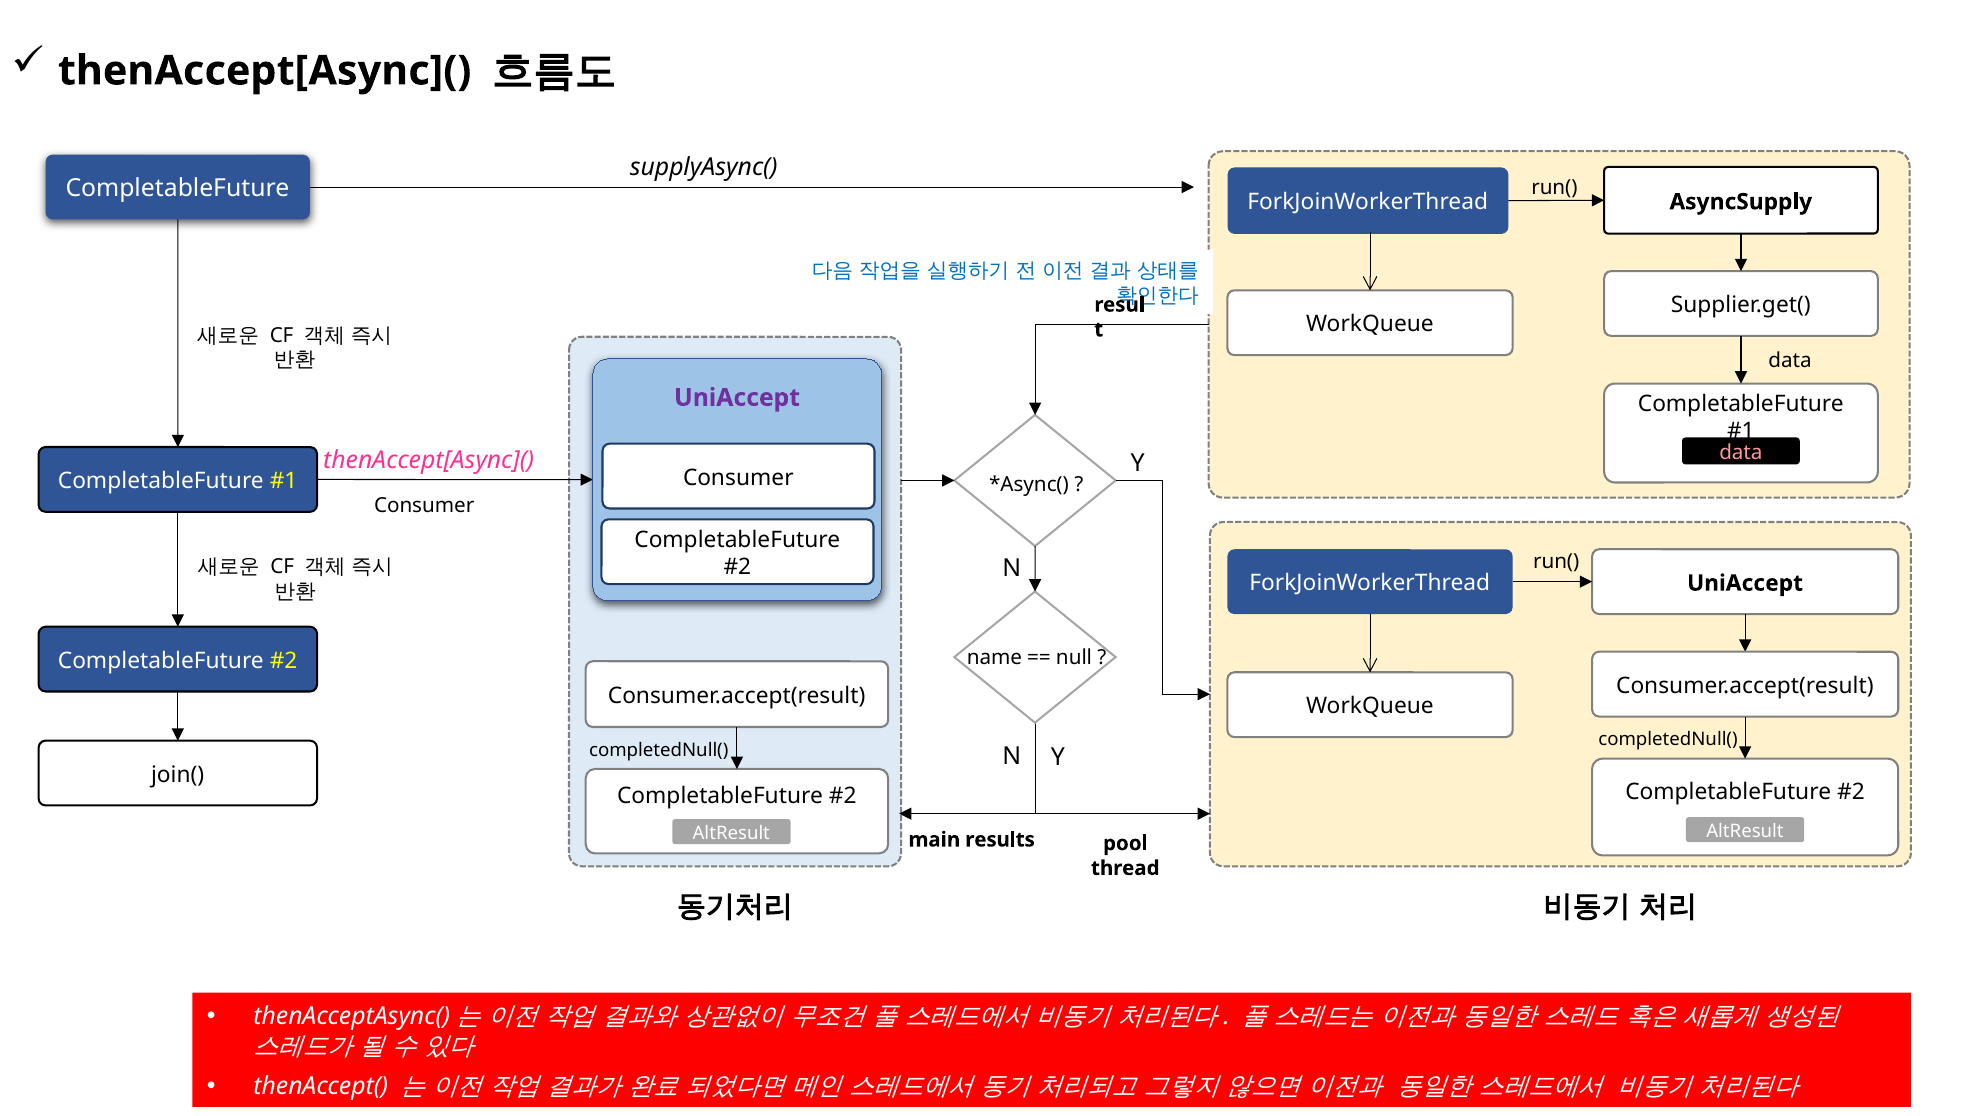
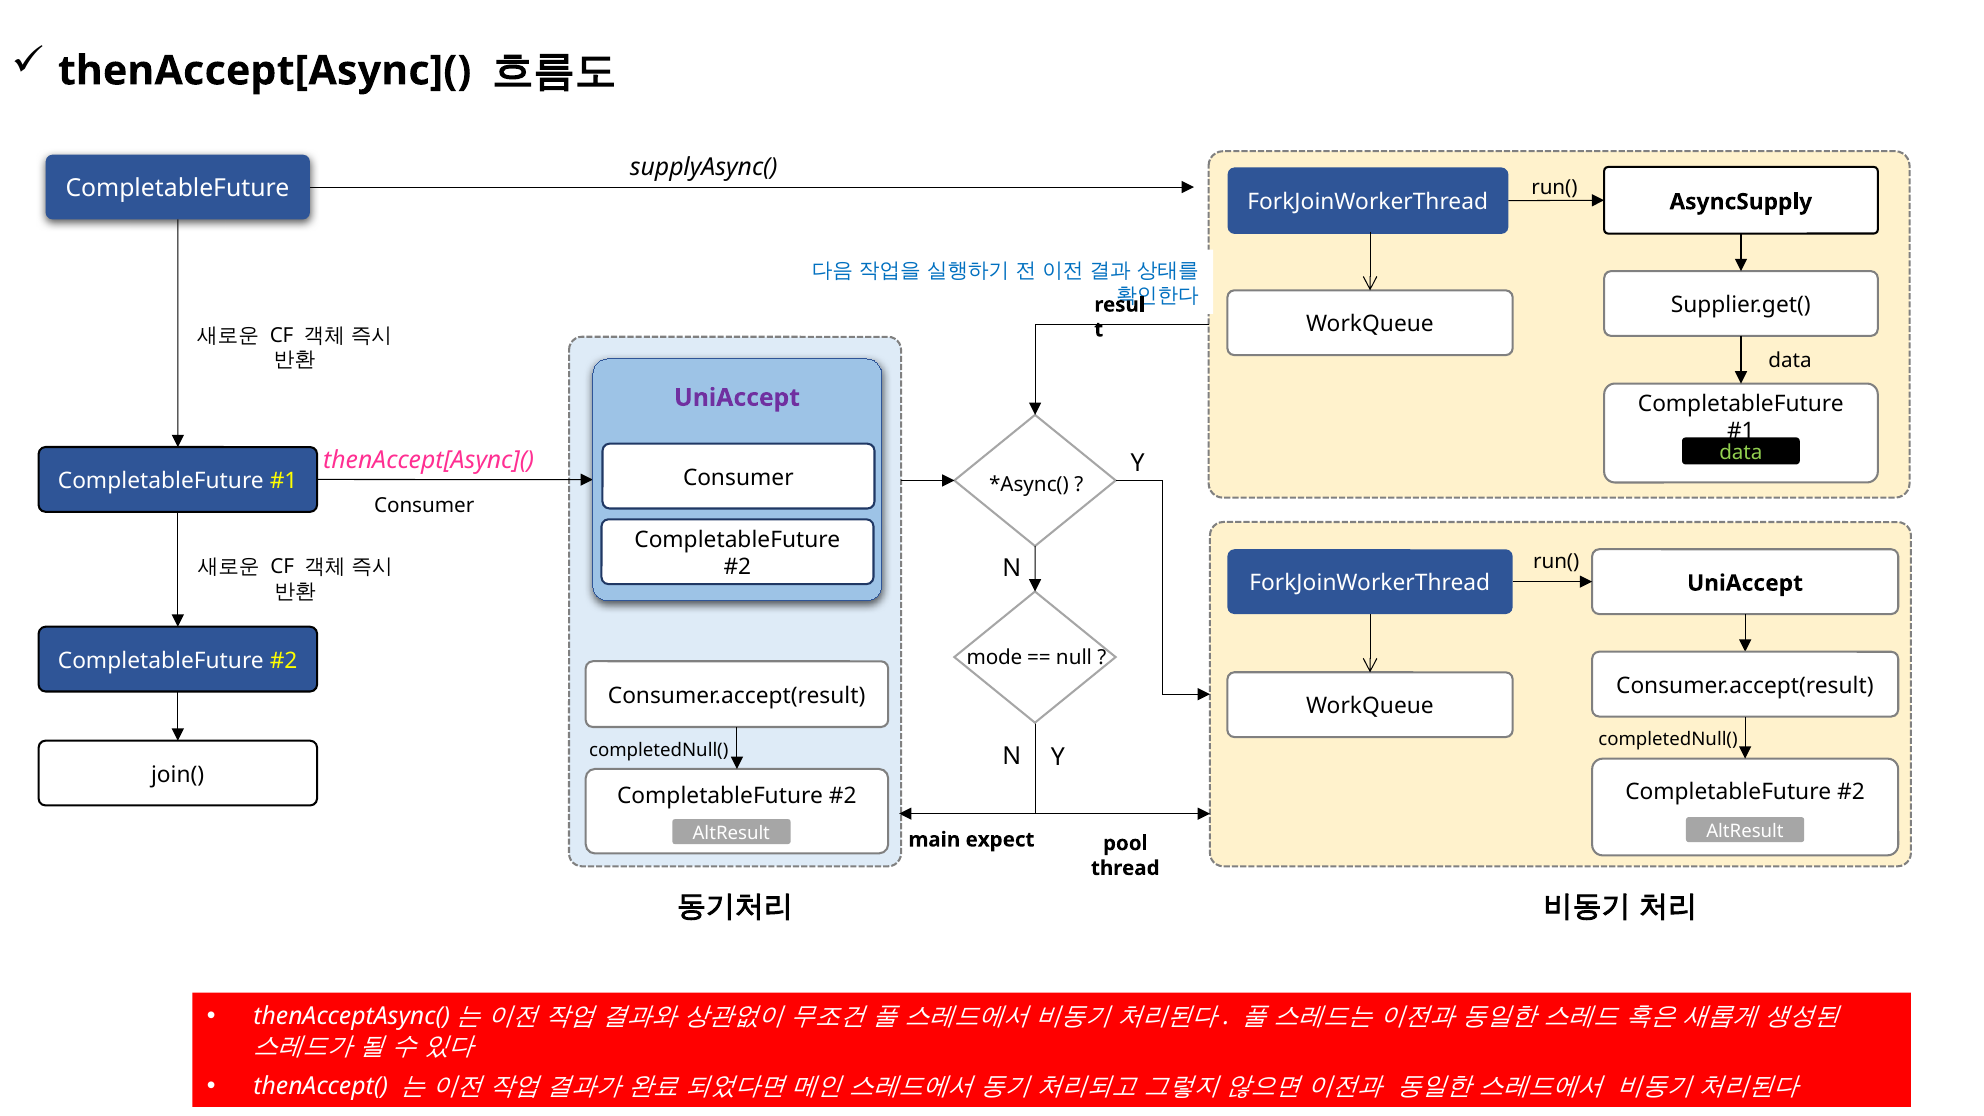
data colour: pink -> light green (1741, 452)
name: name -> mode (994, 658)
results: results -> expect (1000, 840)
